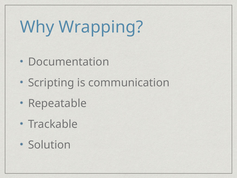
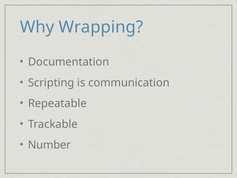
Solution: Solution -> Number (49, 145)
